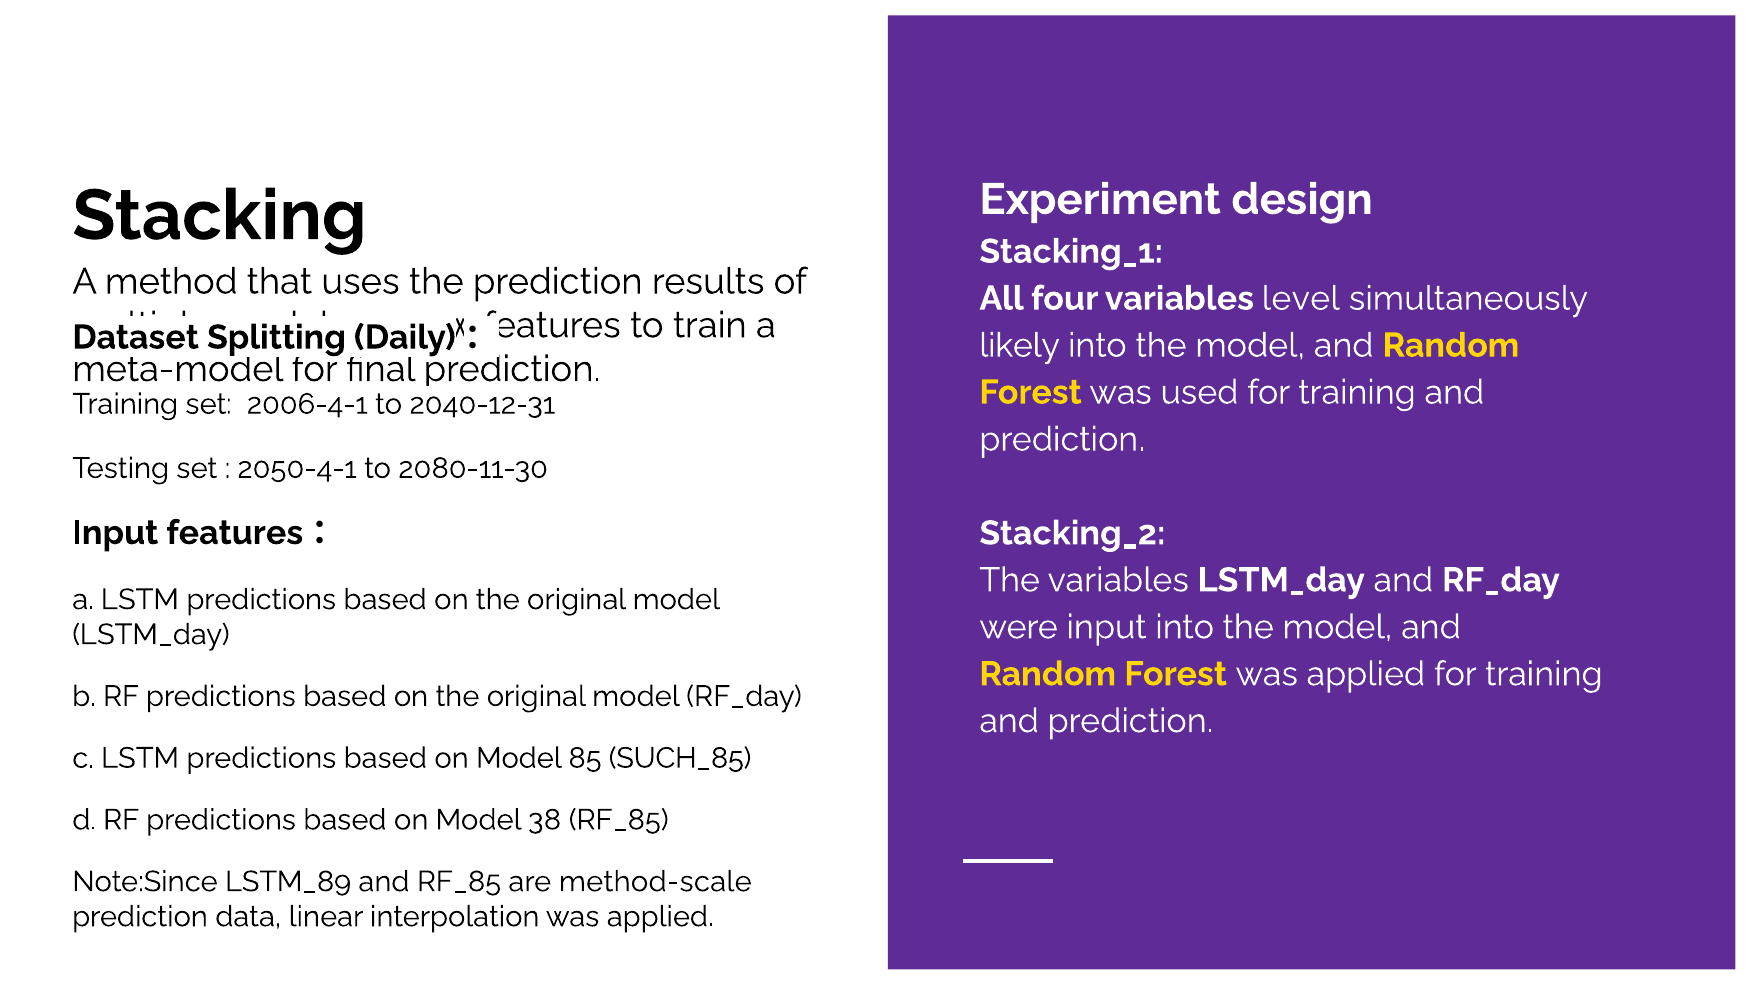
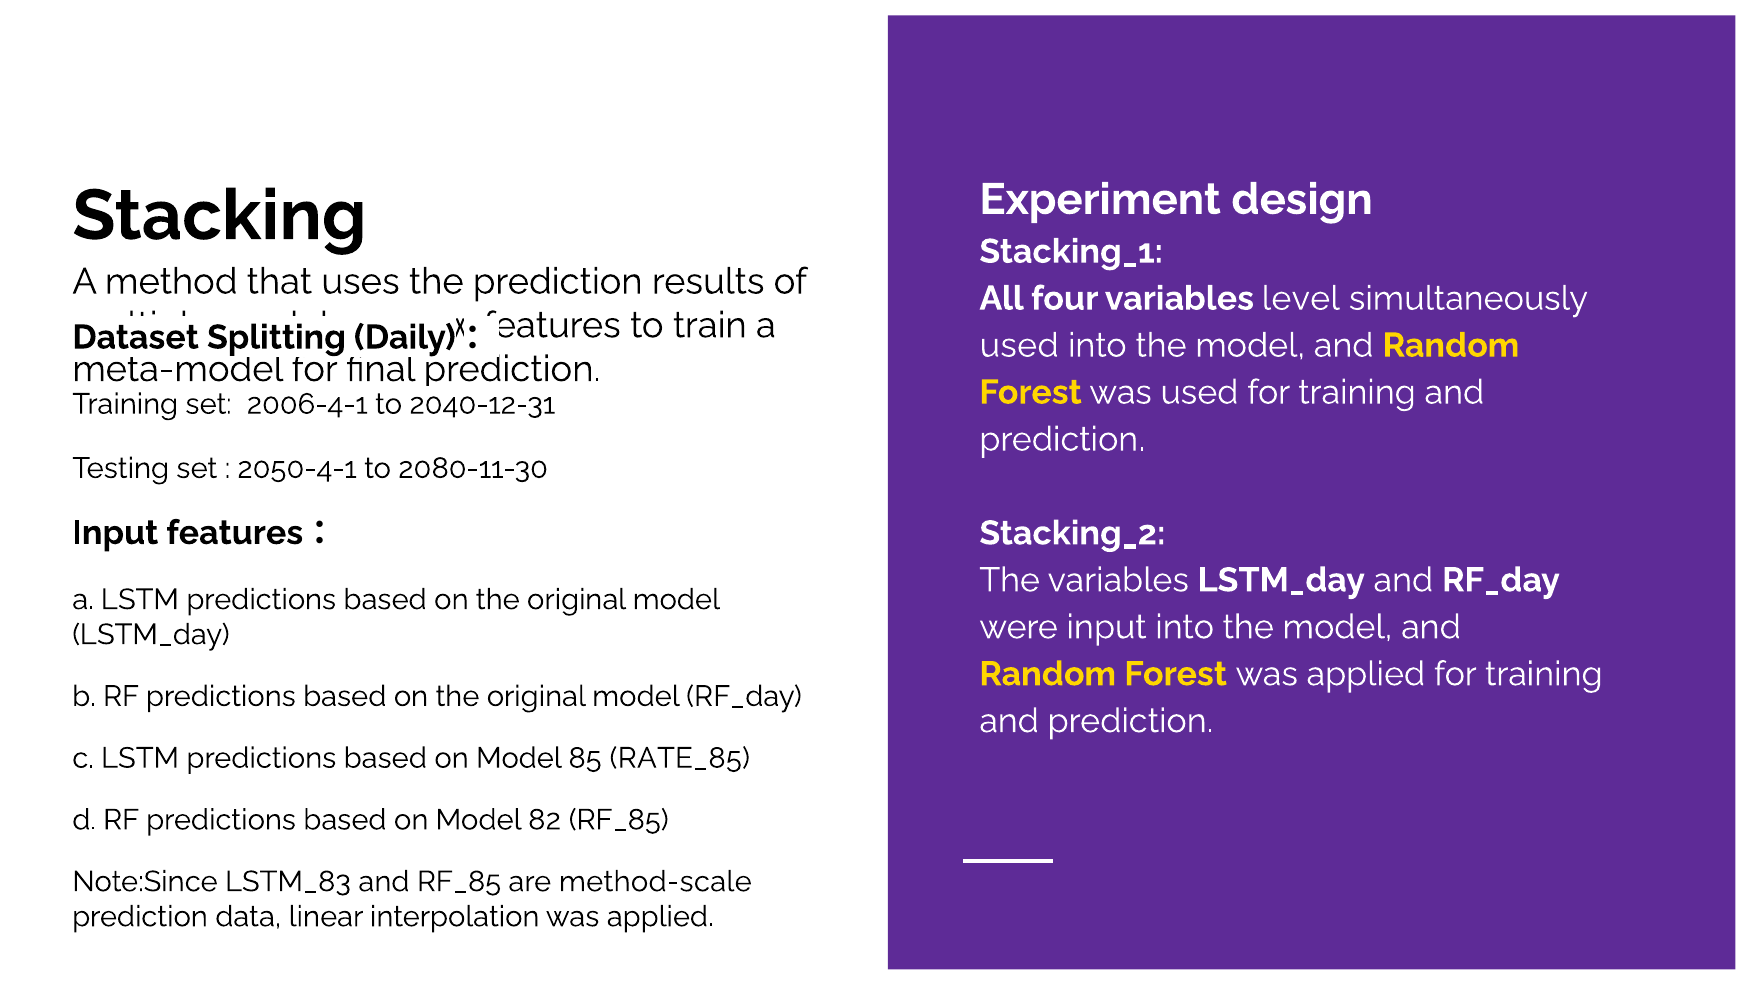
likely: likely -> used (1019, 345)
SUCH_85: SUCH_85 -> RATE_85 (680, 758)
38: 38 -> 82 (545, 820)
LSTM_89: LSTM_89 -> LSTM_83 (288, 882)
